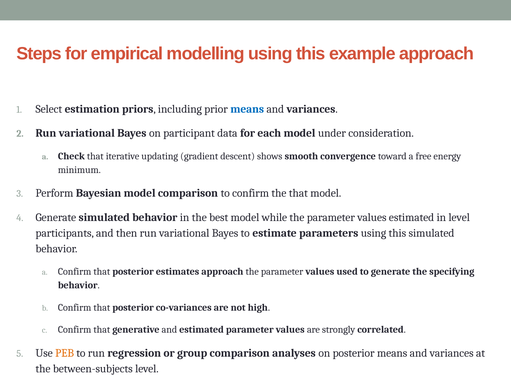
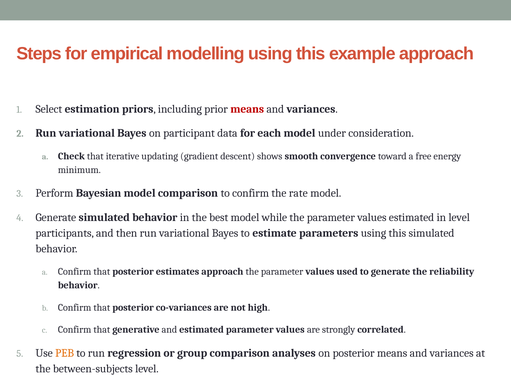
means colour: blue -> red (247, 109)
the that: that -> rate (298, 193)
specifying: specifying -> reliability (452, 272)
